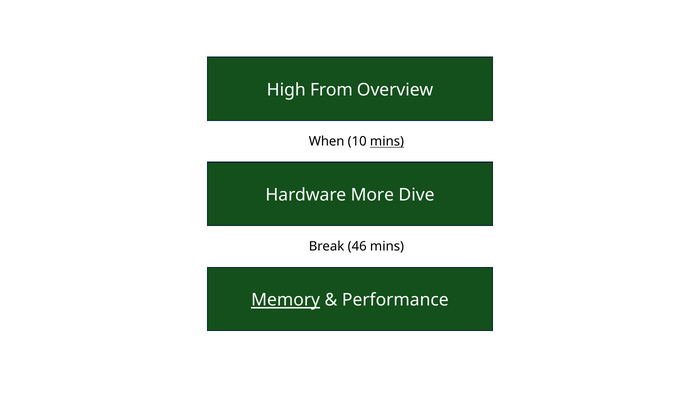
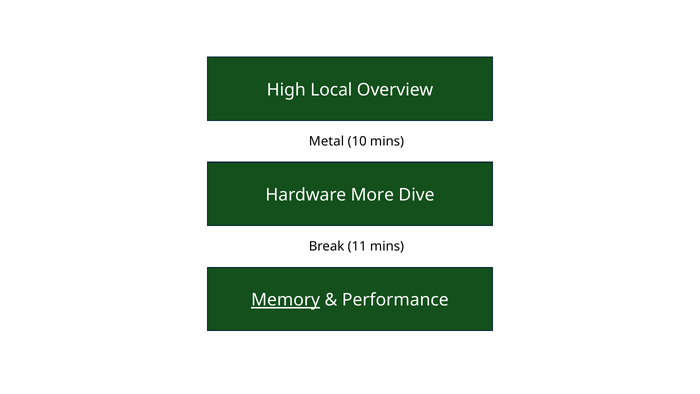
From: From -> Local (331, 90)
When: When -> Metal (327, 141)
mins underline: present -> none (387, 141)
46: 46 -> 11 (357, 246)
